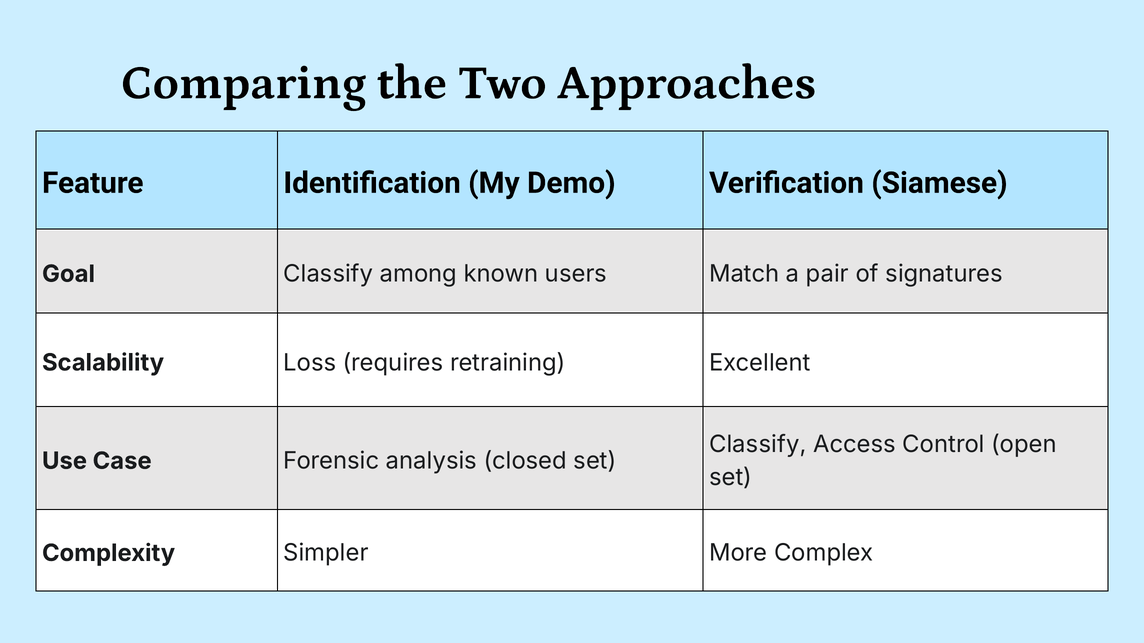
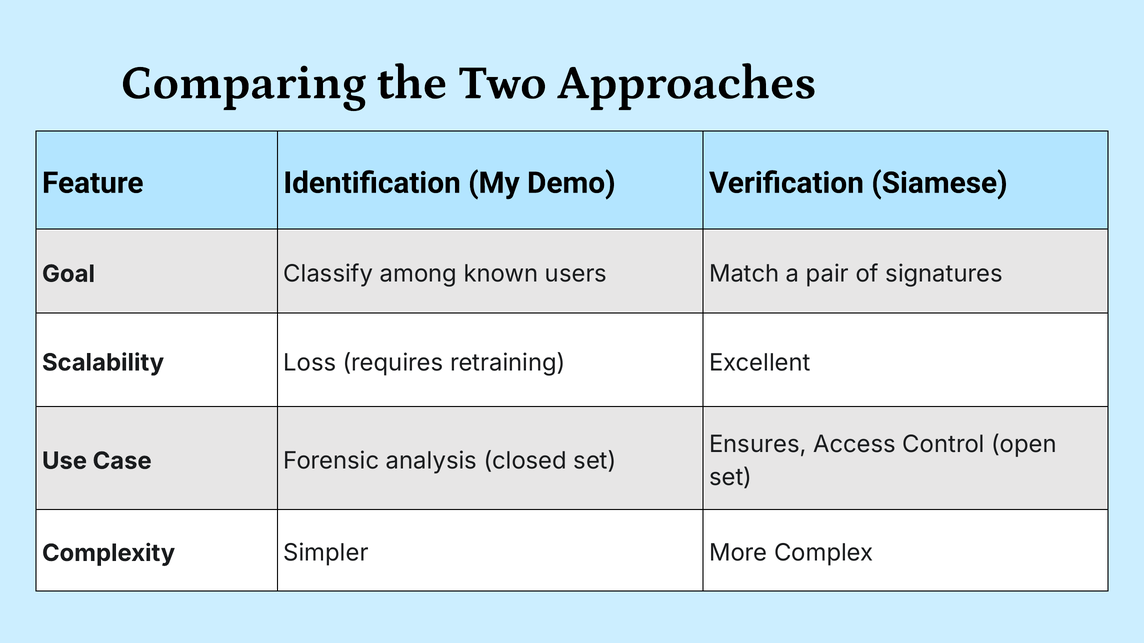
Classify: Classify -> Ensures (758, 445)
